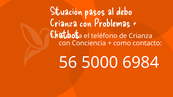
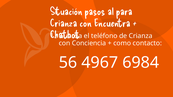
debo: debo -> para (124, 12)
Problemas: Problemas -> Encuentra (112, 23)
5000: 5000 -> 4967 (100, 63)
